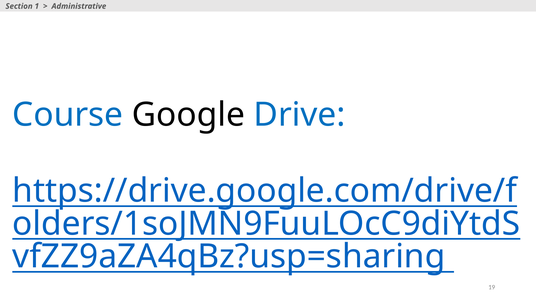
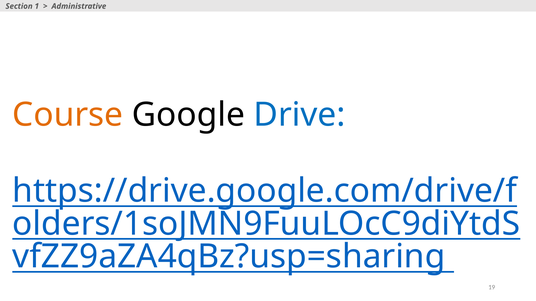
Course colour: blue -> orange (68, 115)
